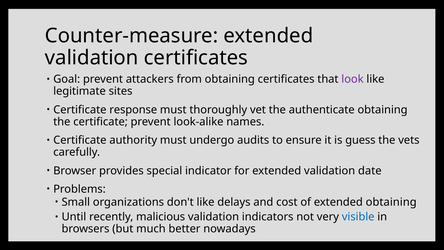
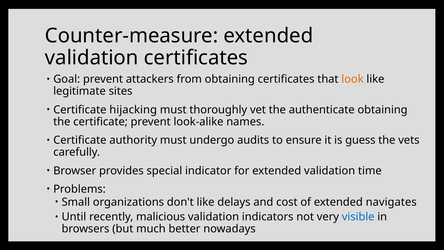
look colour: purple -> orange (352, 79)
response: response -> hijacking (133, 110)
date: date -> time (370, 171)
extended obtaining: obtaining -> navigates (391, 202)
